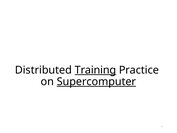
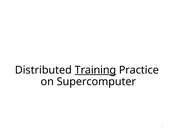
Supercomputer underline: present -> none (96, 82)
